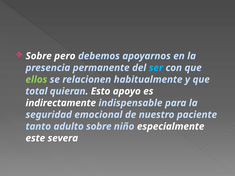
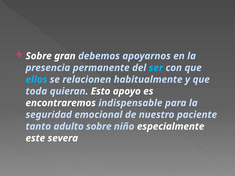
pero: pero -> gran (65, 56)
ellos colour: light green -> light blue (36, 80)
total: total -> toda (36, 91)
indirectamente: indirectamente -> encontraremos (61, 103)
